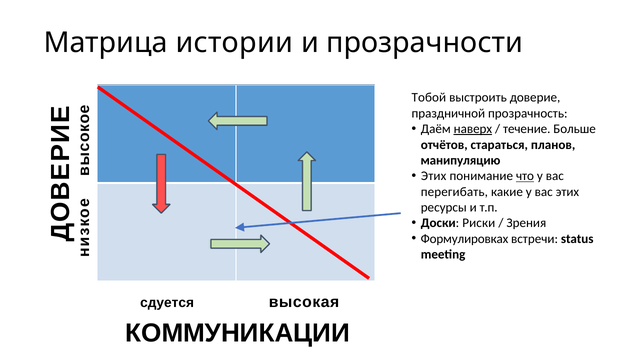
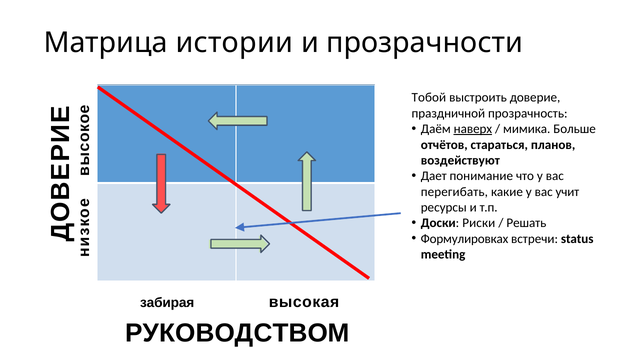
течение: течение -> мимика (527, 129)
манипуляцию: манипуляцию -> воздействуют (460, 160)
Этих: Этих -> Дает (434, 176)
что underline: present -> none (525, 176)
вас этих: этих -> учит (567, 192)
Зрения: Зрения -> Решать (526, 223)
сдуется: сдуется -> забирая (167, 302)
КОММУНИКАЦИИ: КОММУНИКАЦИИ -> РУКОВОДСТВОМ (238, 333)
